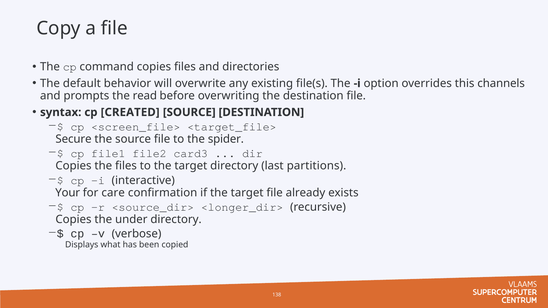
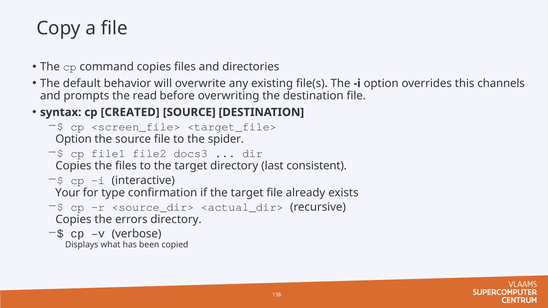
Secure: Secure -> Option (74, 139)
card3: card3 -> docs3 (191, 154)
partitions: partitions -> consistent (317, 166)
care: care -> type (113, 193)
<longer_dir>: <longer_dir> -> <actual_dir> (242, 207)
under: under -> errors (131, 220)
